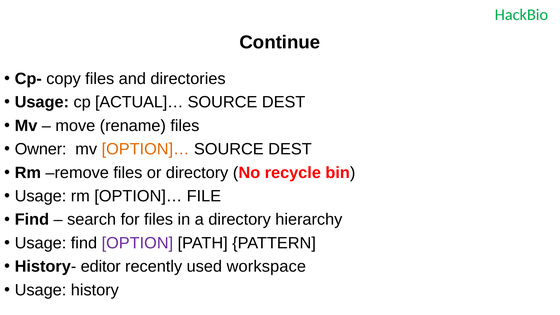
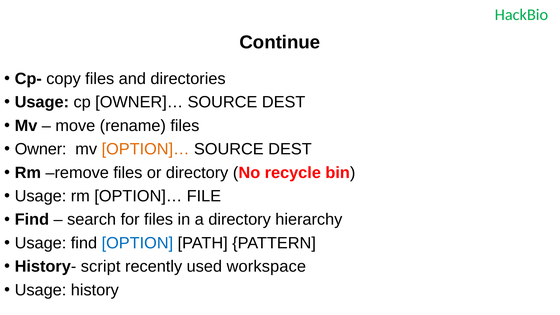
ACTUAL]…: ACTUAL]… -> OWNER]… (139, 102)
OPTION colour: purple -> blue (137, 243)
editor: editor -> script (101, 267)
